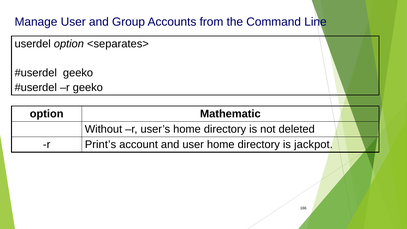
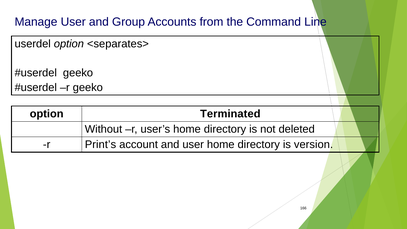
Mathematic: Mathematic -> Terminated (230, 114)
jackpot: jackpot -> version (314, 145)
